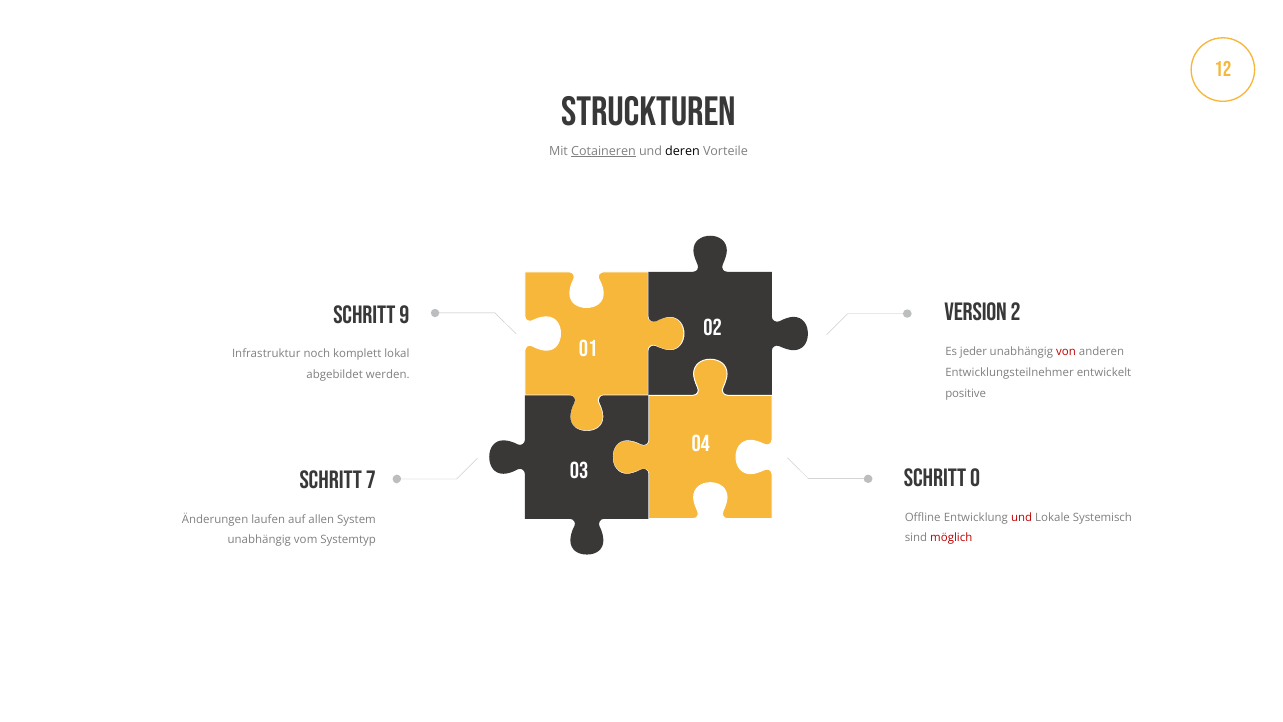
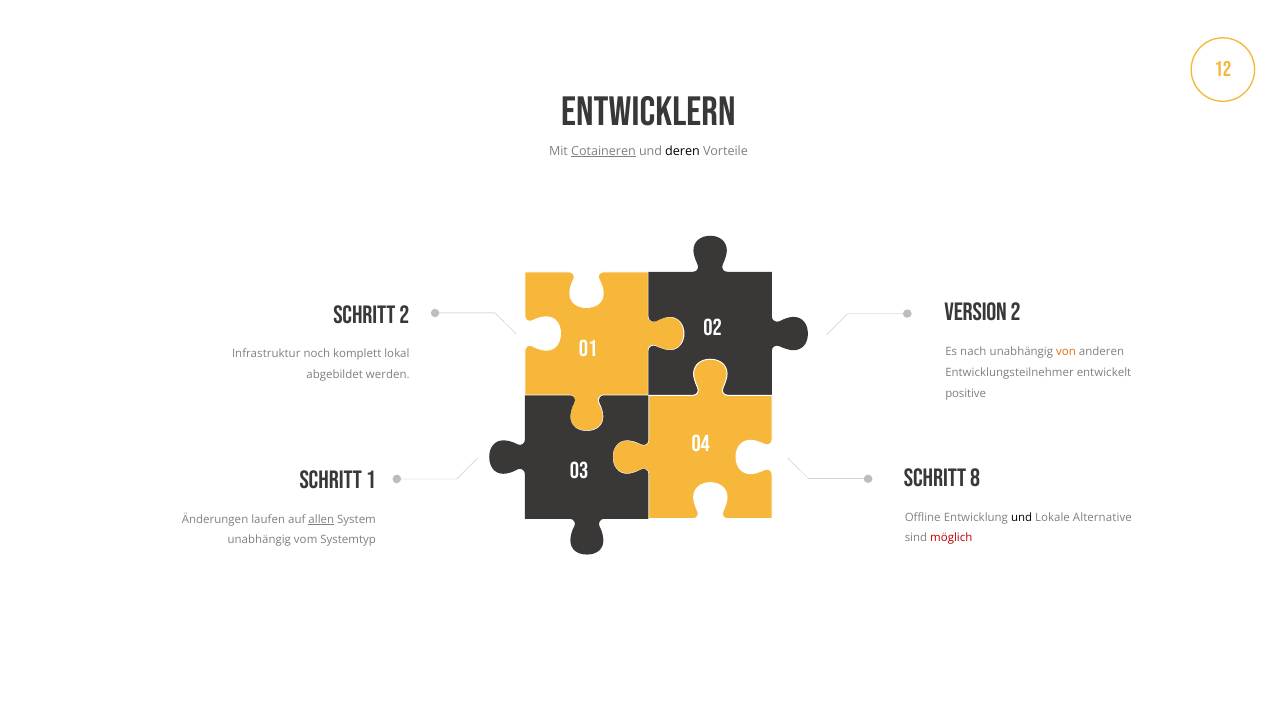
Struckturen: Struckturen -> Entwicklern (648, 112)
Schritt 9: 9 -> 2 (404, 315)
jeder: jeder -> nach (973, 352)
von colour: red -> orange (1066, 352)
0: 0 -> 8 (975, 478)
7: 7 -> 1 (371, 480)
und colour: red -> black (1022, 517)
Systemisch: Systemisch -> Alternative (1102, 517)
allen underline: none -> present (321, 519)
